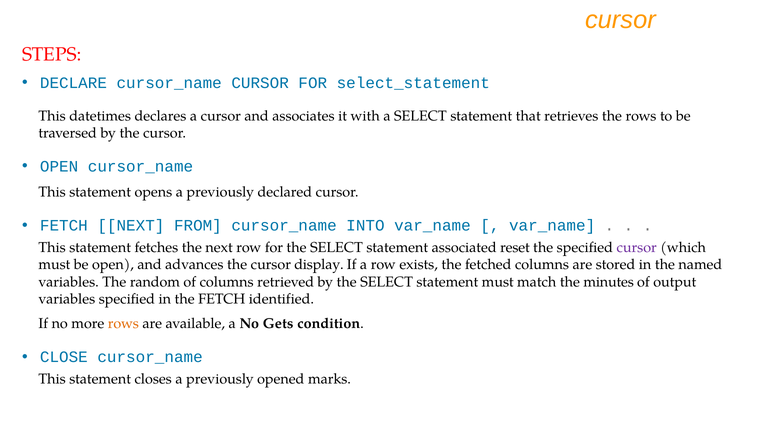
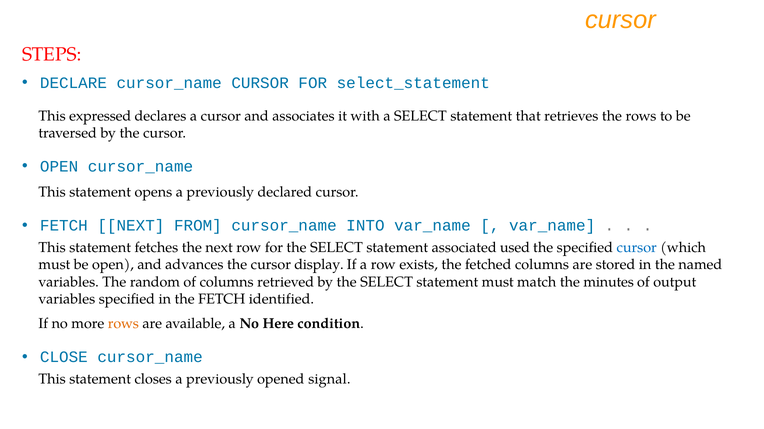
datetimes: datetimes -> expressed (100, 116)
reset: reset -> used (515, 248)
cursor colour: purple -> blue (637, 248)
Gets: Gets -> Here (278, 324)
marks: marks -> signal (329, 380)
